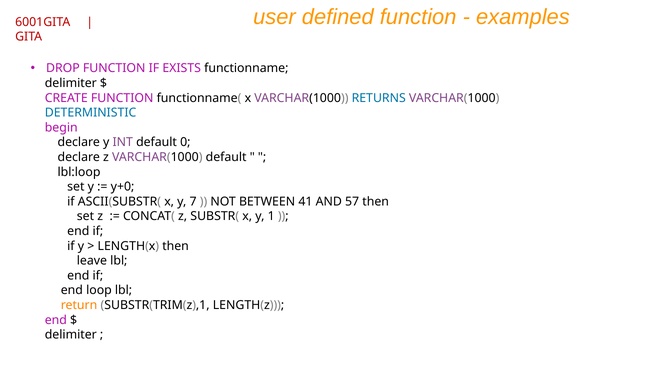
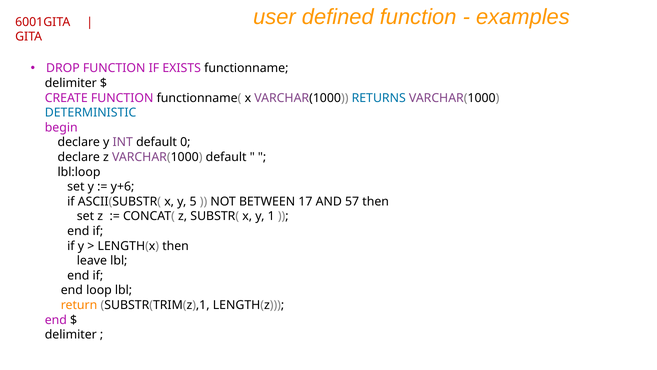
y+0: y+0 -> y+6 (123, 187)
7: 7 -> 5 (193, 201)
41: 41 -> 17 (305, 201)
